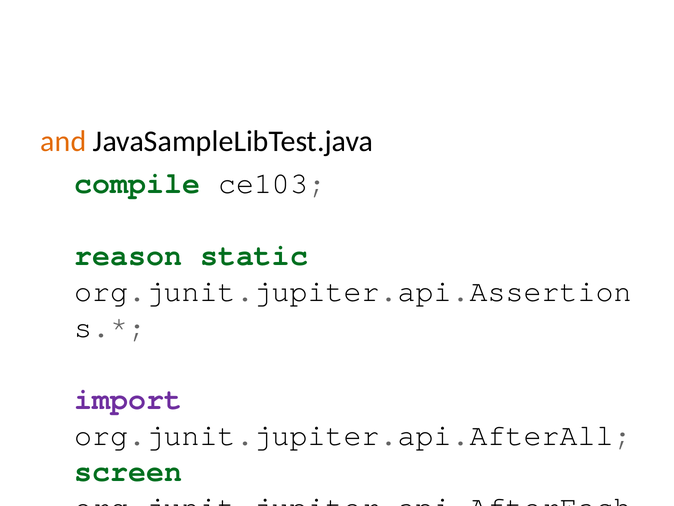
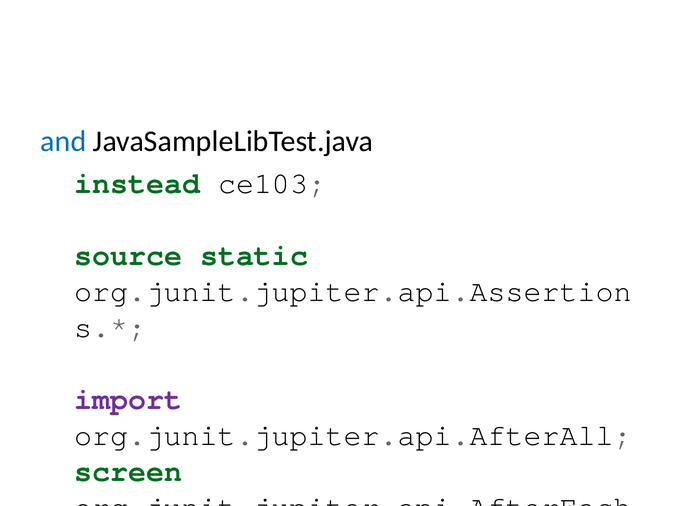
and colour: orange -> blue (63, 141)
compile: compile -> instead (137, 183)
reason: reason -> source (128, 255)
